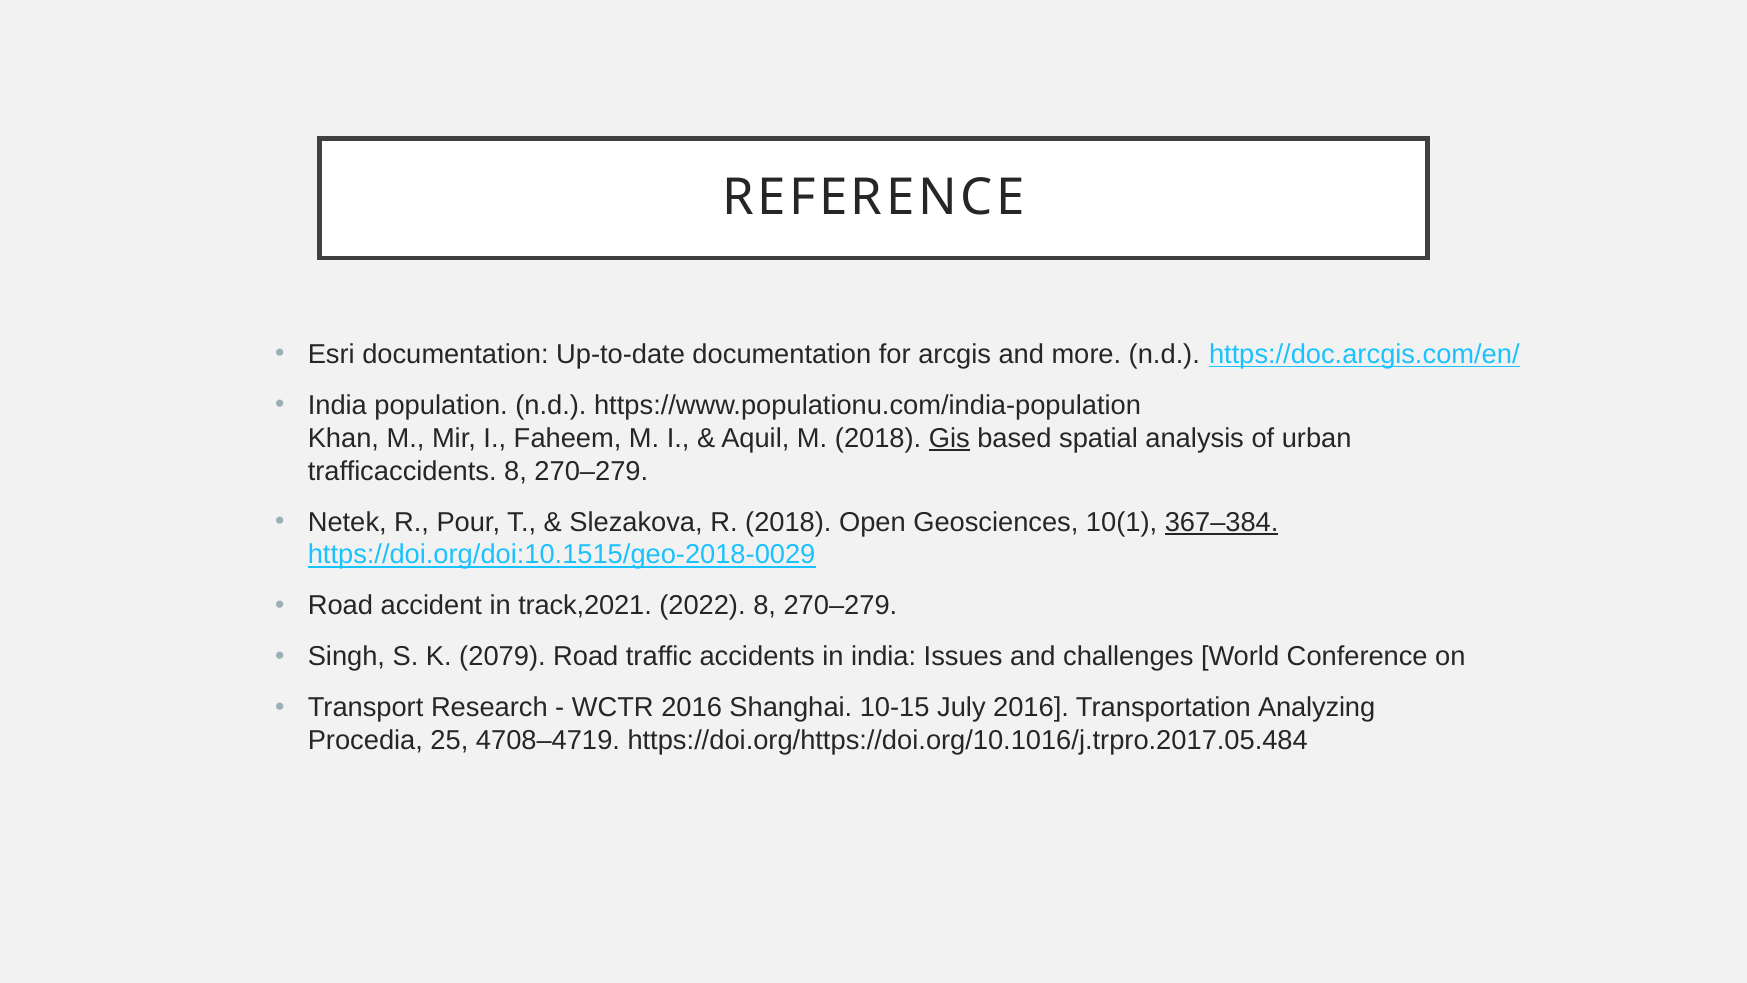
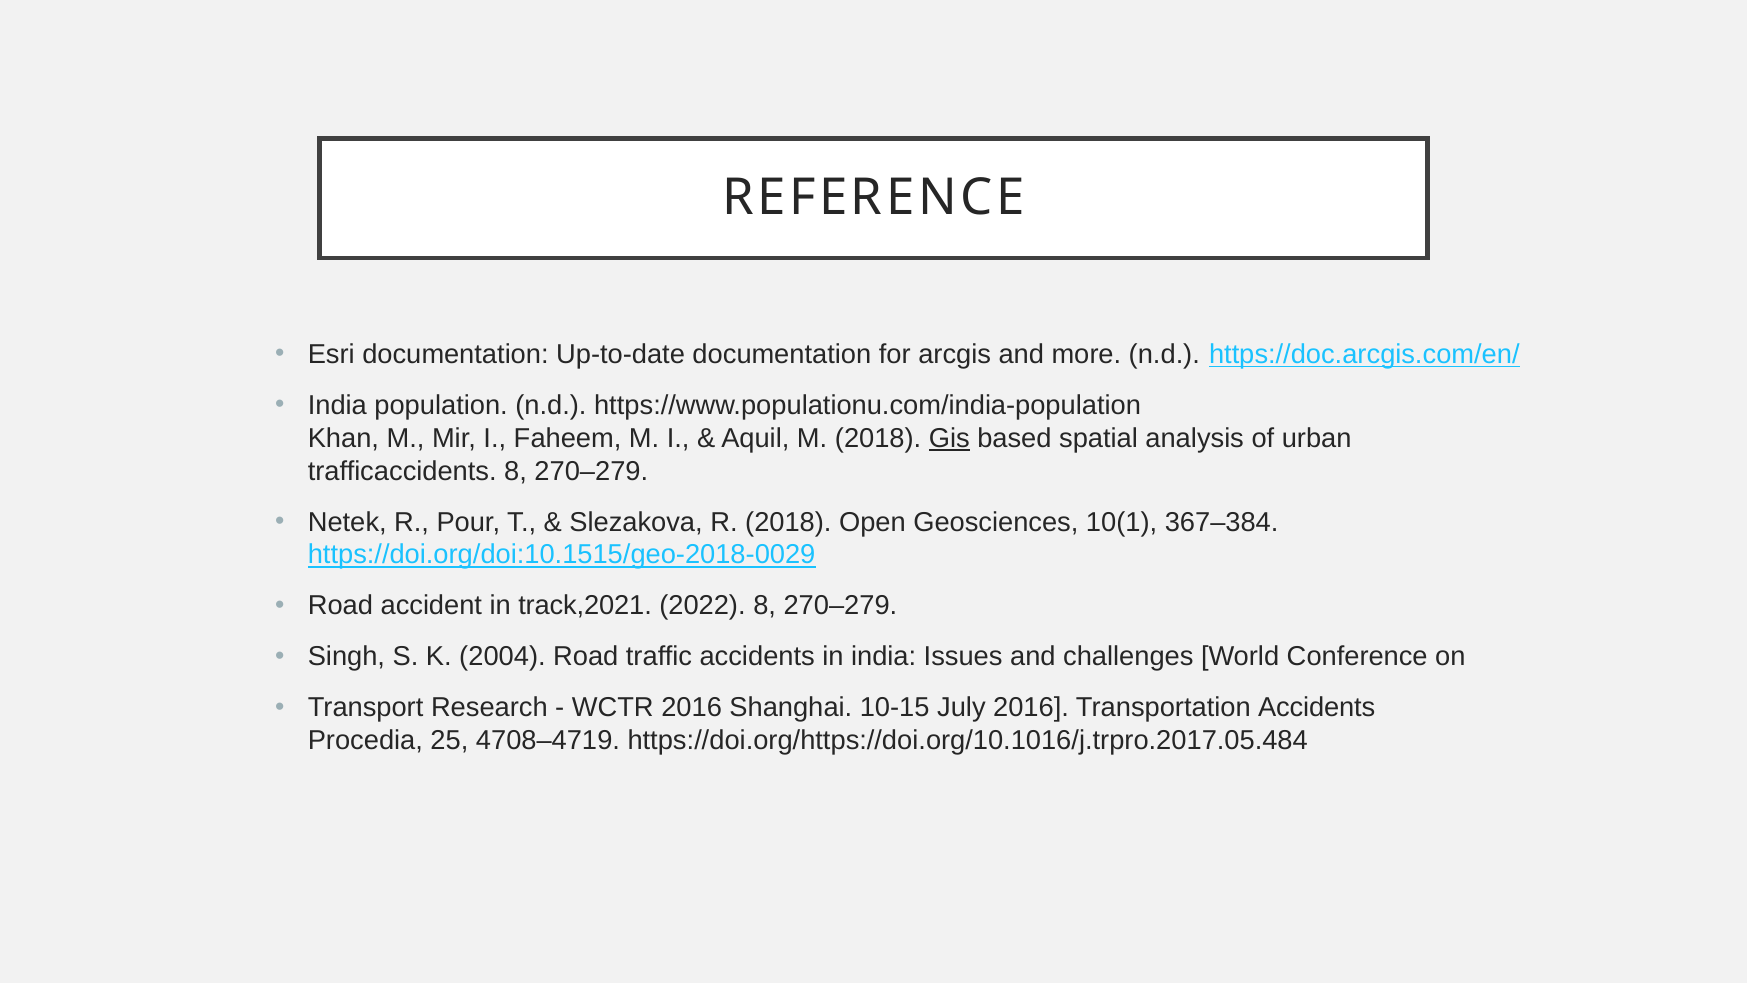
367–384 underline: present -> none (1222, 522)
2079: 2079 -> 2004 (502, 657)
Transportation Analyzing: Analyzing -> Accidents (1317, 708)
